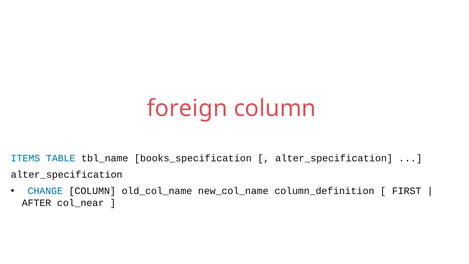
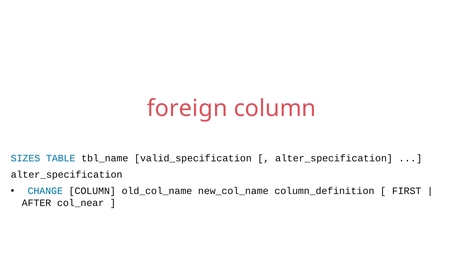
ITEMS: ITEMS -> SIZES (25, 158)
books_specification: books_specification -> valid_specification (193, 158)
